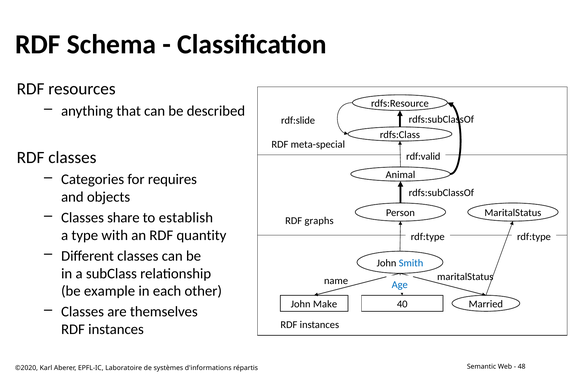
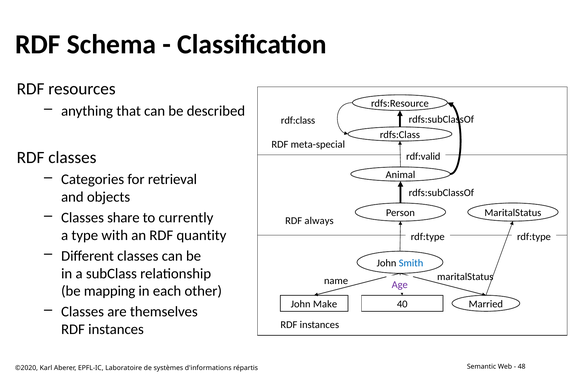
rdf:slide: rdf:slide -> rdf:class (298, 121)
requires: requires -> retrieval (172, 180)
establish: establish -> currently (186, 218)
graphs: graphs -> always (319, 221)
Age colour: blue -> purple (400, 285)
example: example -> mapping (110, 292)
